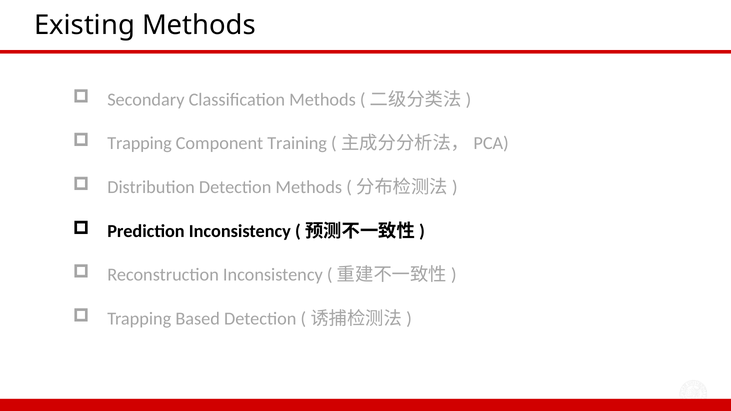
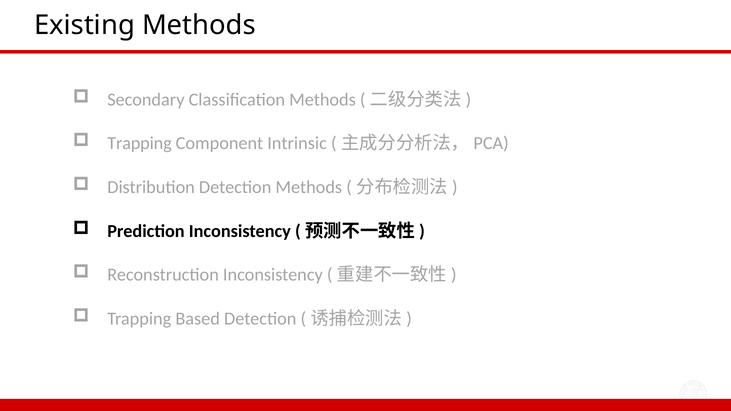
Training: Training -> Intrinsic (297, 143)
